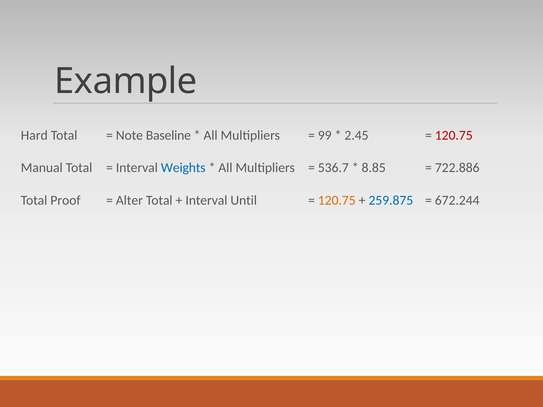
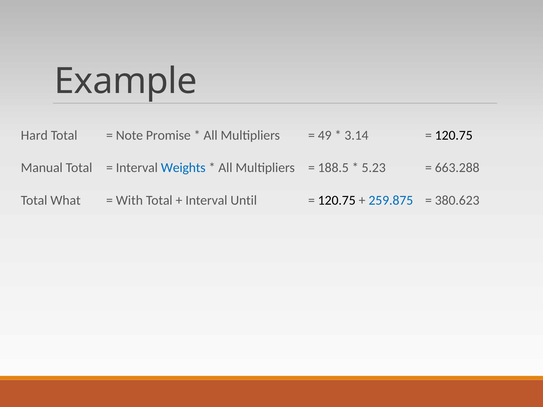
Baseline: Baseline -> Promise (168, 135)
99: 99 -> 49 (325, 135)
2.45: 2.45 -> 3.14 (357, 135)
120.75 colour: red -> black (454, 135)
536.7: 536.7 -> 188.5 (333, 168)
8.85: 8.85 -> 5.23 (374, 168)
722.886: 722.886 -> 663.288 (457, 168)
Proof: Proof -> What (66, 200)
Alter: Alter -> With (129, 200)
120.75 colour: orange -> black (337, 200)
672.244: 672.244 -> 380.623 (457, 200)
